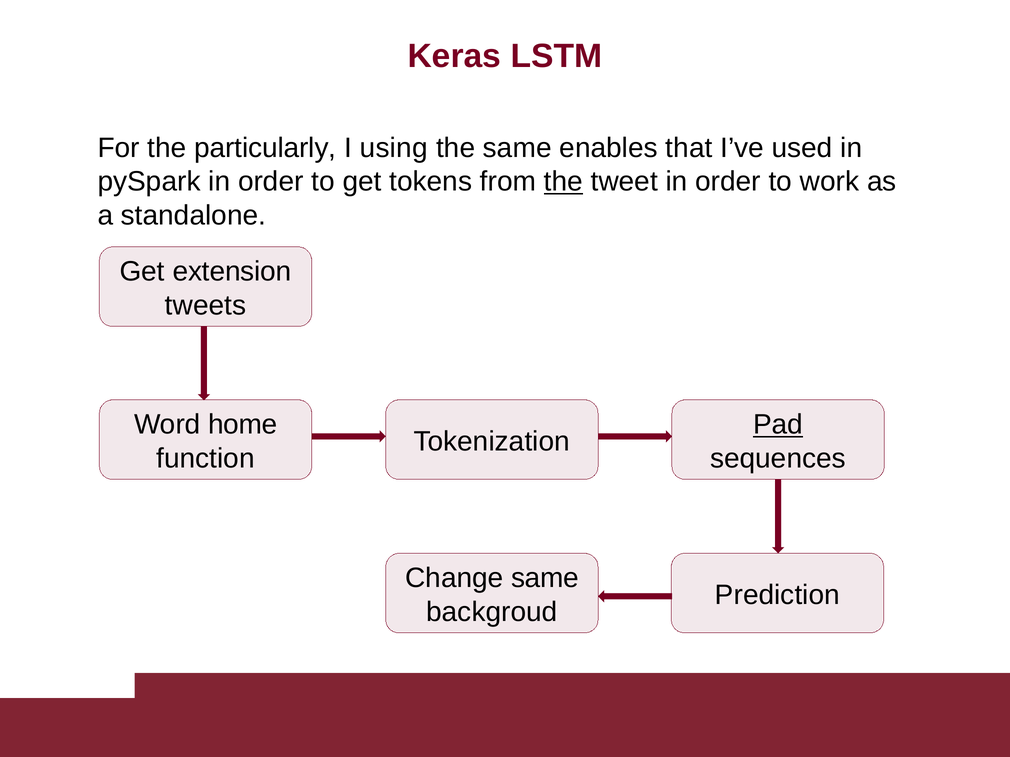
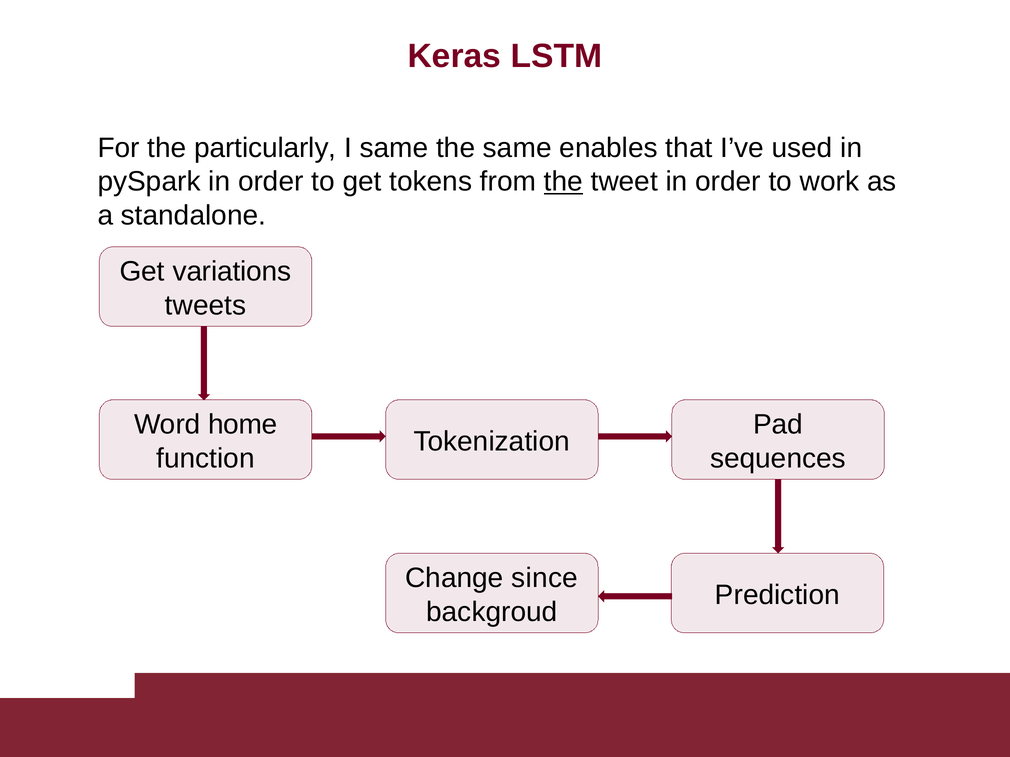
I using: using -> same (394, 148)
extension: extension -> variations (232, 272)
Pad underline: present -> none (778, 425)
Change same: same -> since (545, 579)
